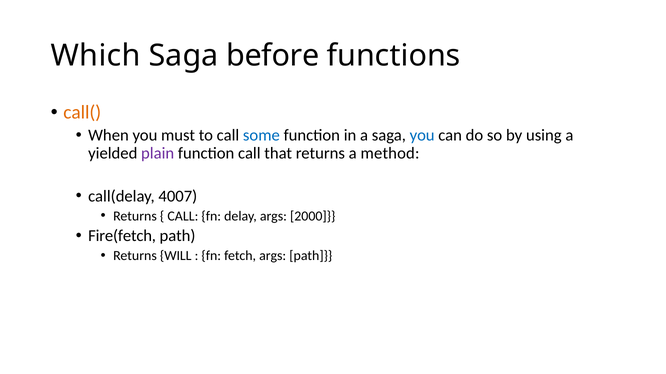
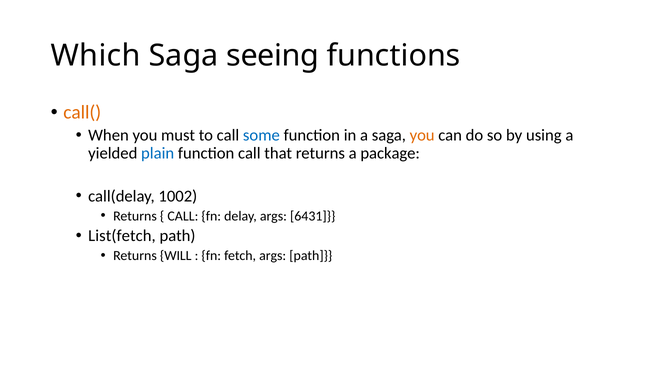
before: before -> seeing (273, 56)
you colour: blue -> orange (422, 136)
plain colour: purple -> blue (158, 153)
method: method -> package (390, 153)
4007: 4007 -> 1002 (178, 196)
2000: 2000 -> 6431 (313, 216)
Fire(fetch: Fire(fetch -> List(fetch (122, 236)
